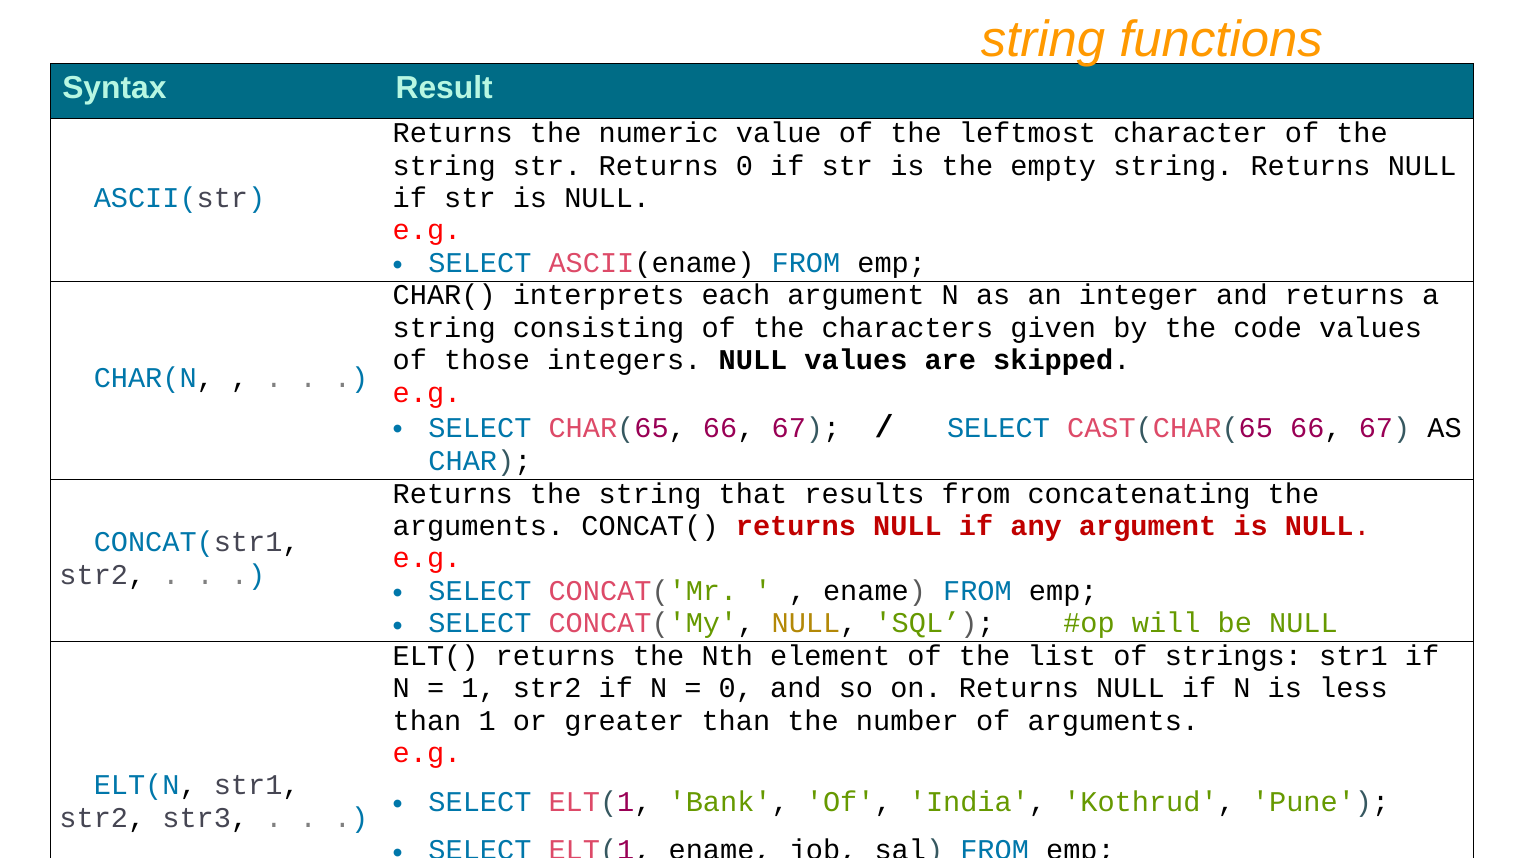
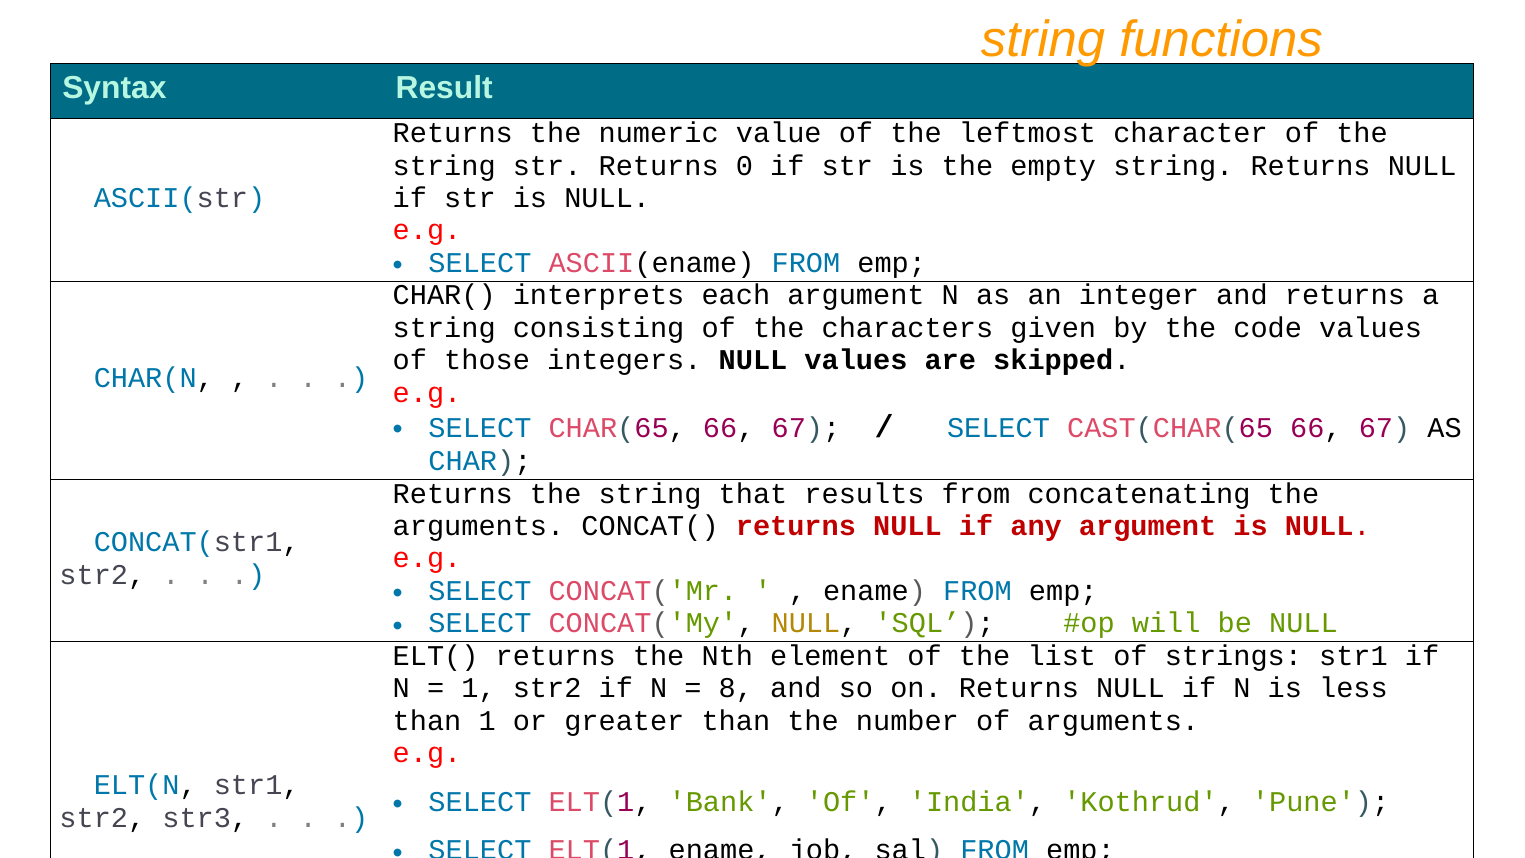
0: 0 -> 8 (736, 688)
